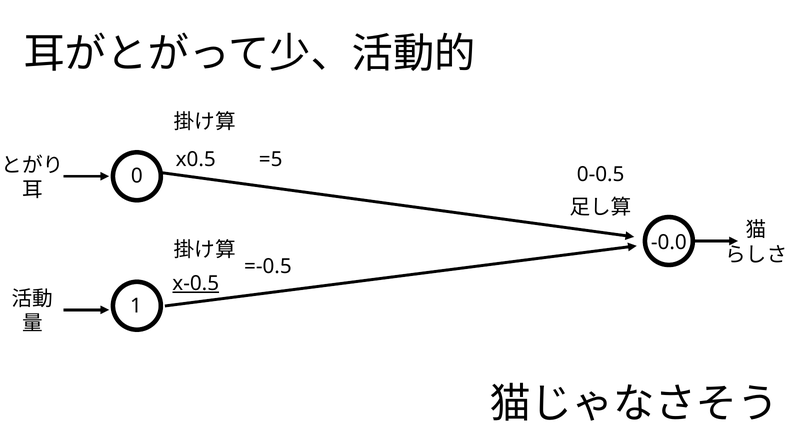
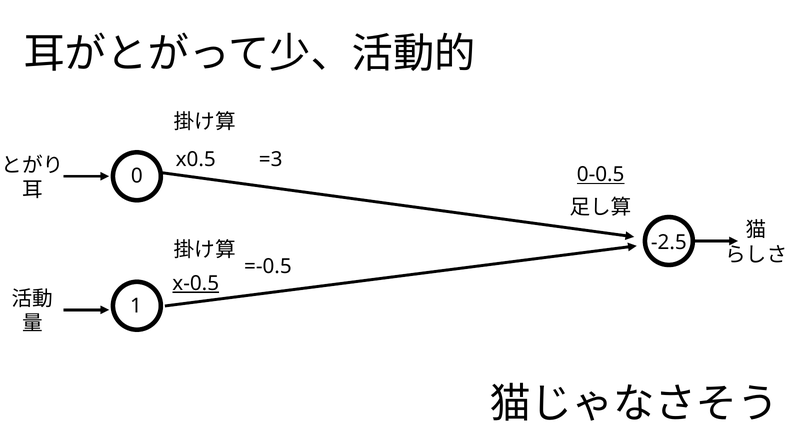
=5: =5 -> =3 (271, 159)
0-0.5 underline: none -> present (601, 175)
-0.0: -0.0 -> -2.5 (669, 242)
